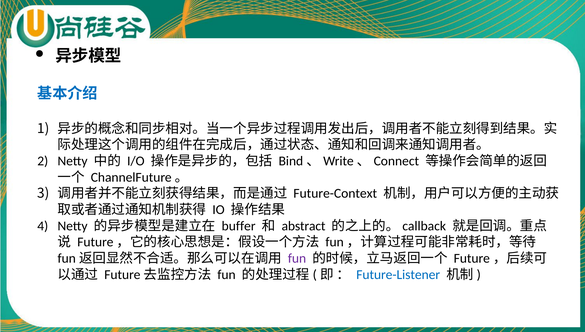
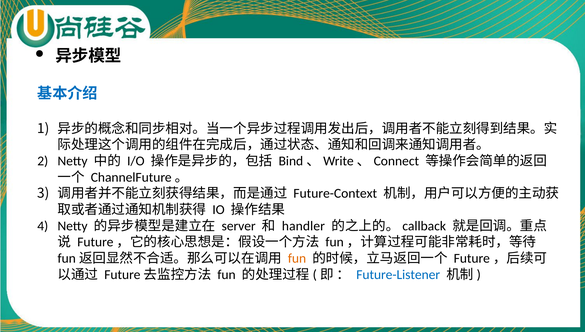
buffer: buffer -> server (239, 226)
abstract: abstract -> handler (303, 226)
fun colour: purple -> orange (297, 258)
